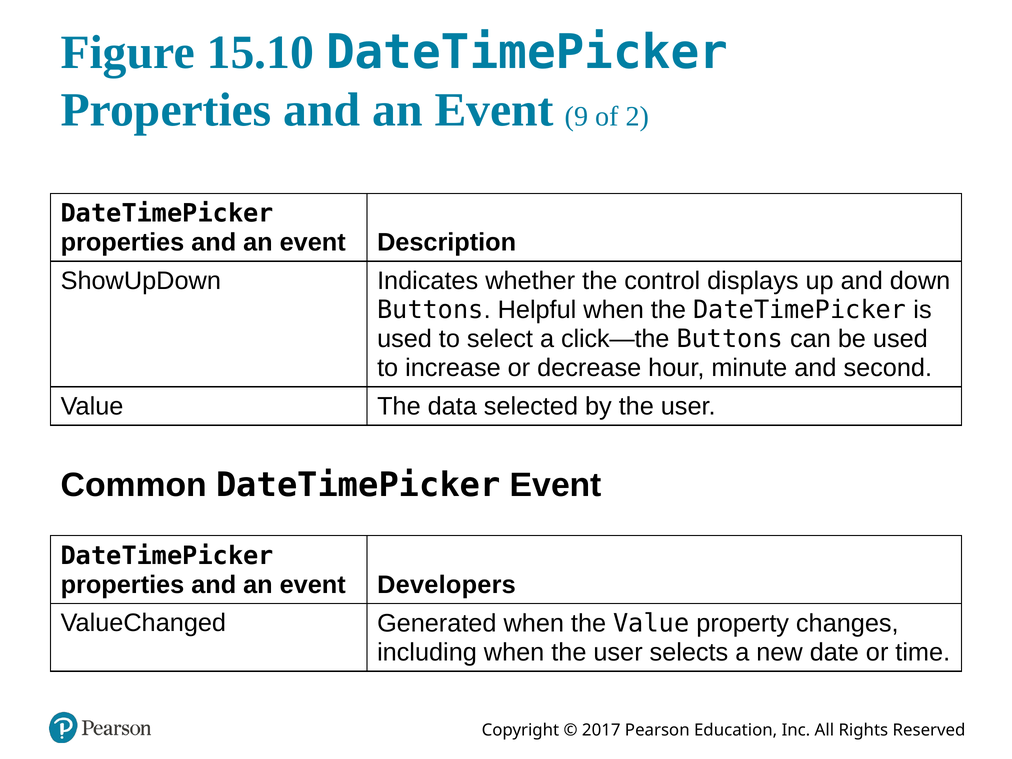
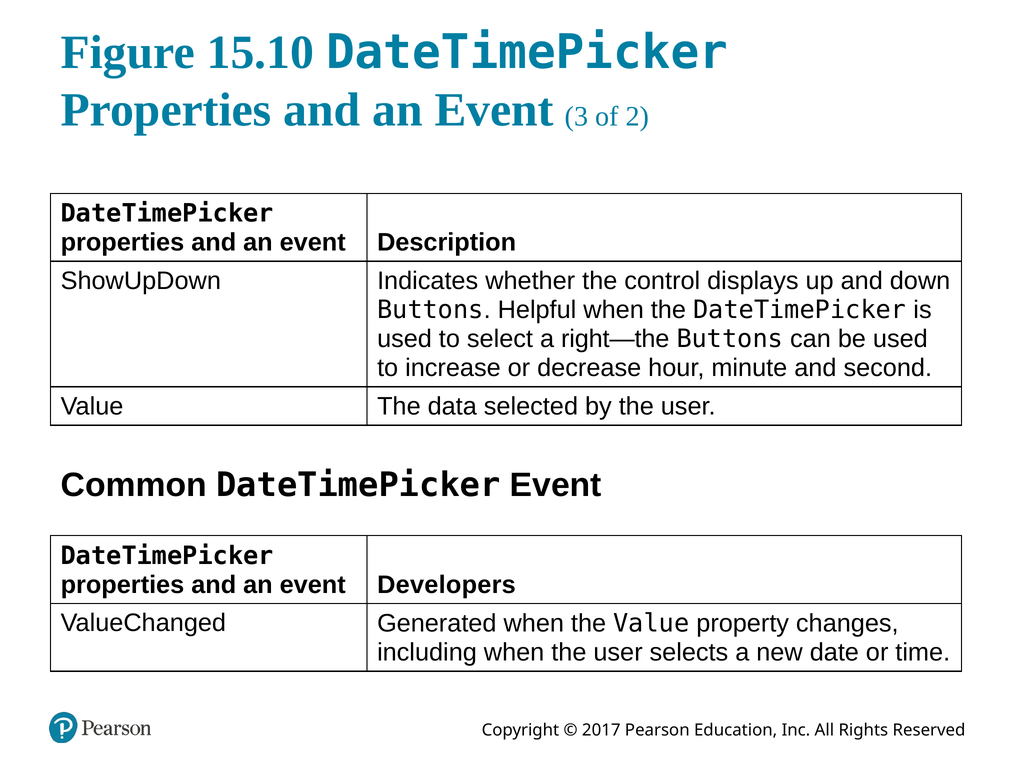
9: 9 -> 3 (577, 116)
click—the: click—the -> right—the (615, 339)
